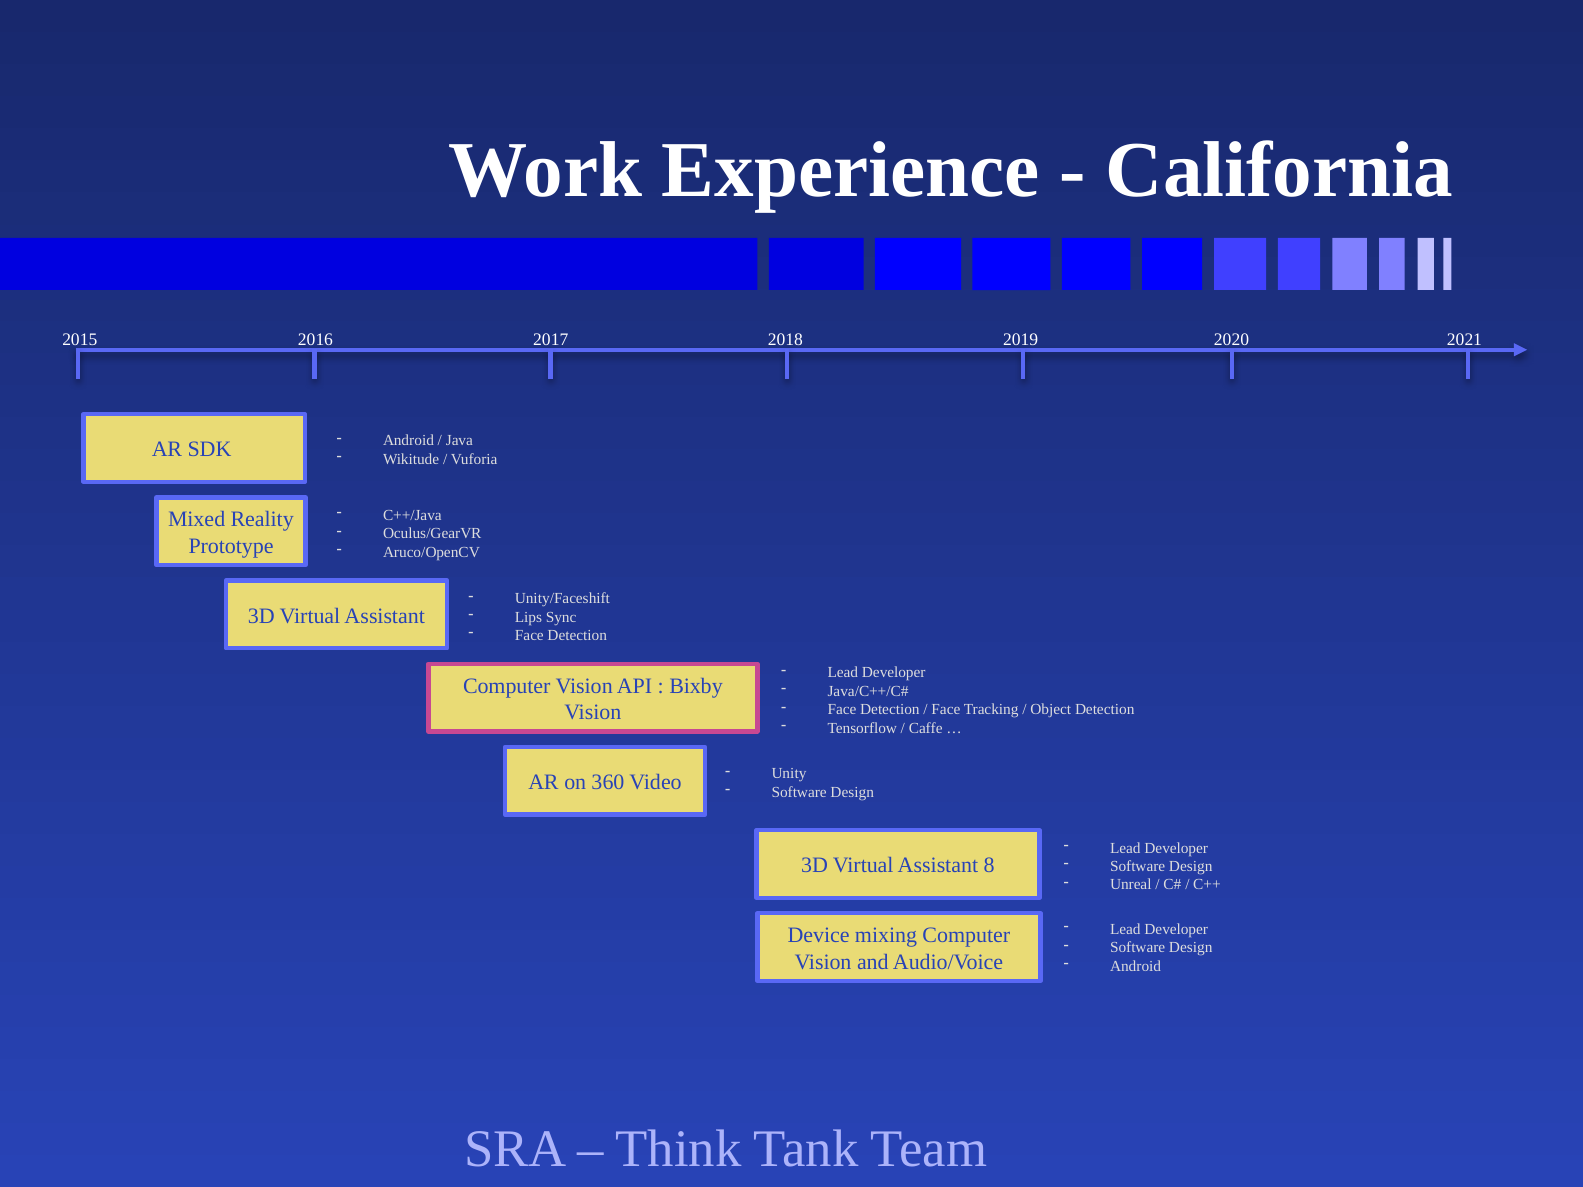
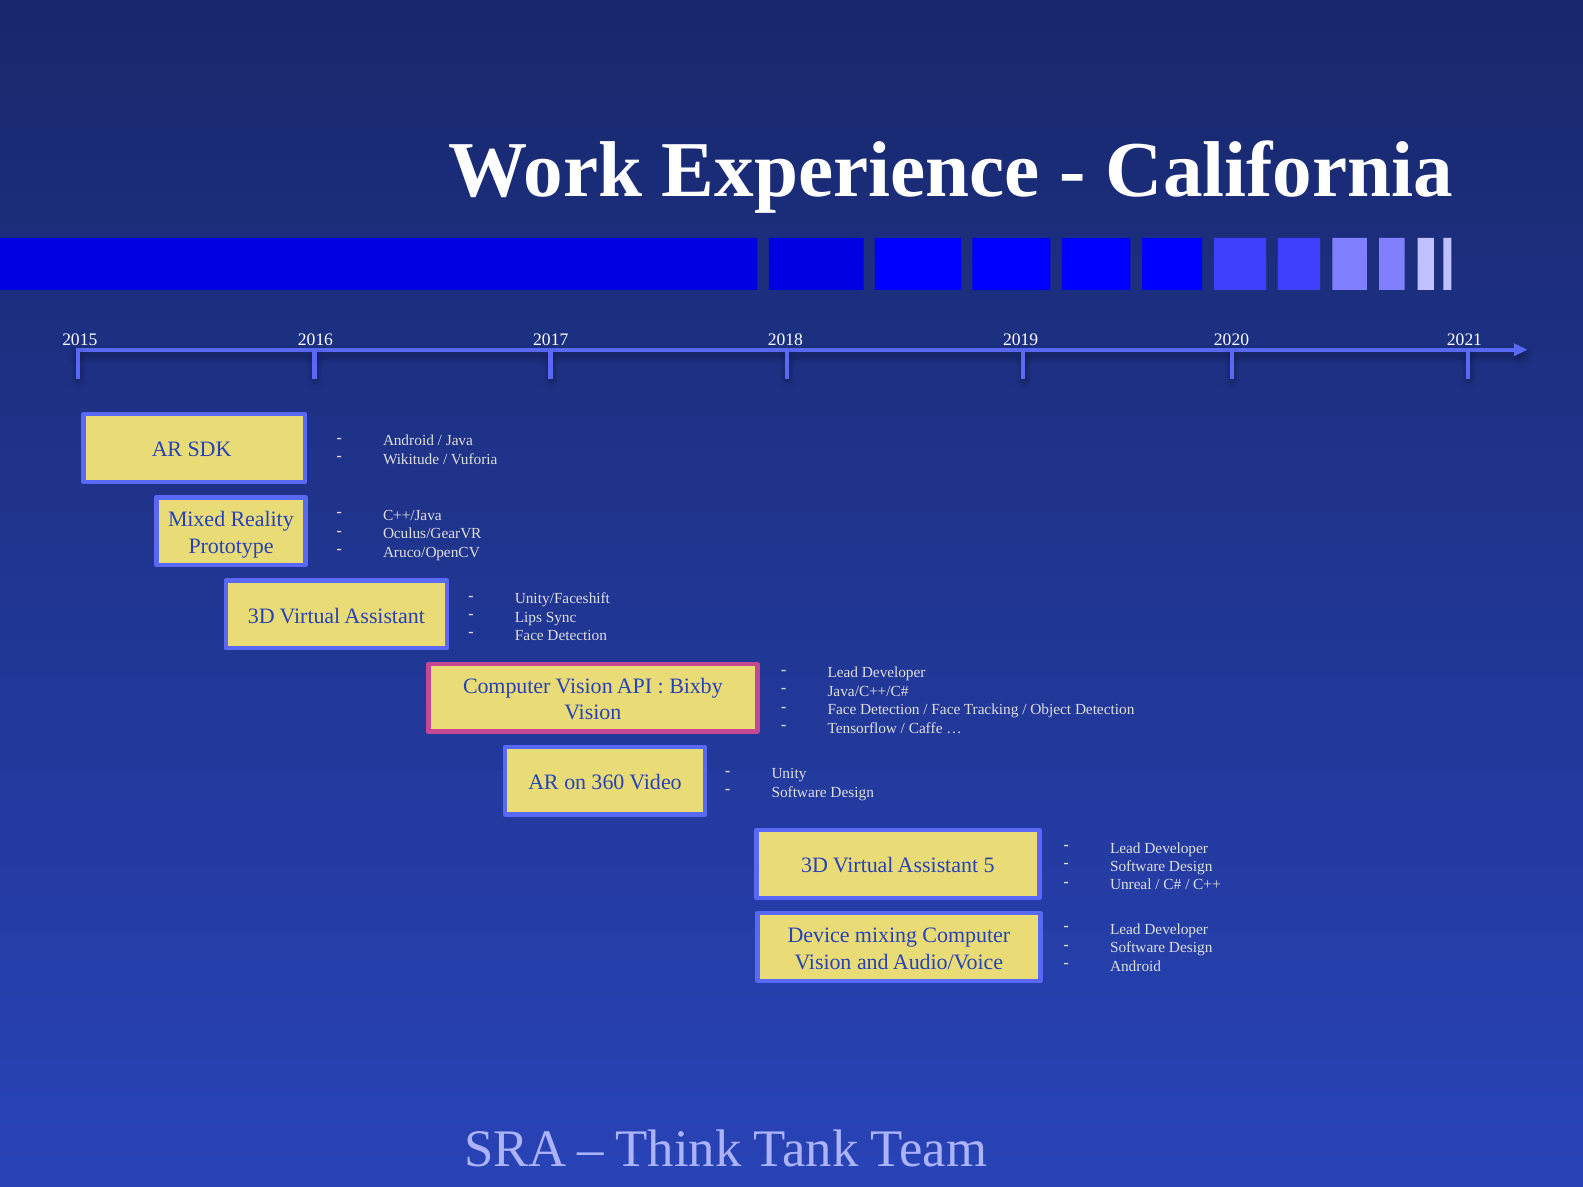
8: 8 -> 5 (989, 866)
